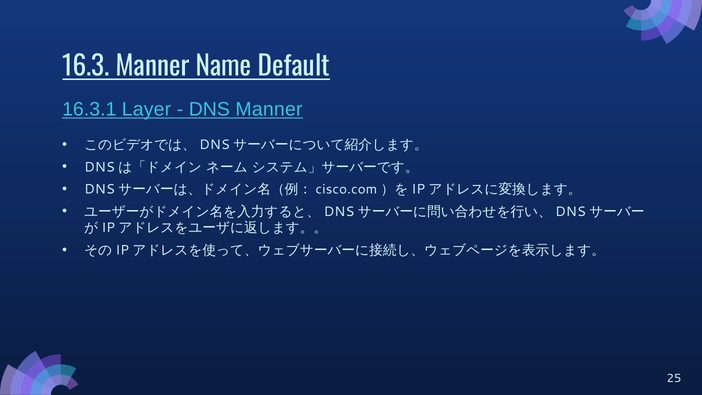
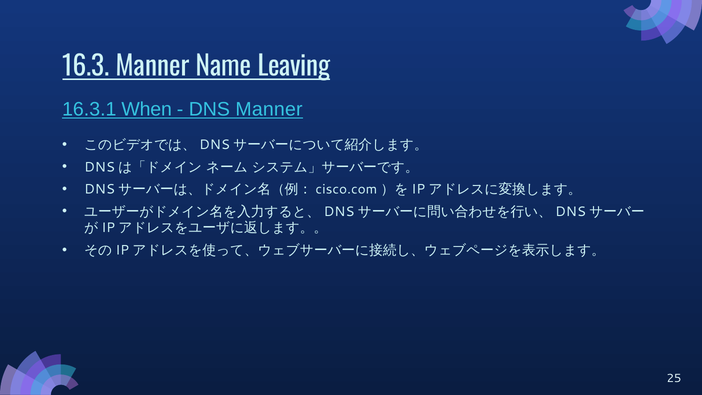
Default: Default -> Leaving (294, 67)
Layer: Layer -> When (147, 110)
